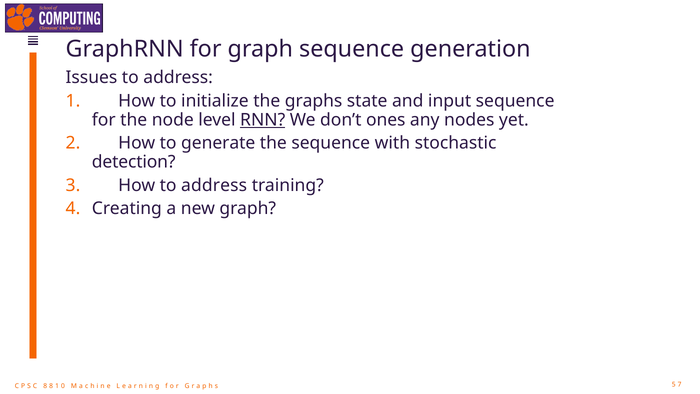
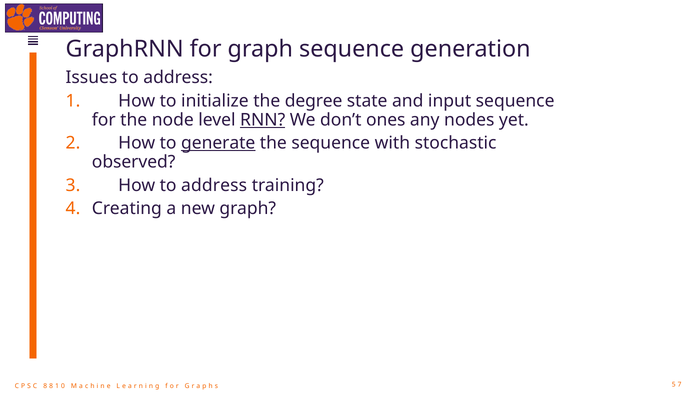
graphs: graphs -> degree (314, 101)
generate underline: none -> present (218, 143)
detection: detection -> observed (134, 162)
